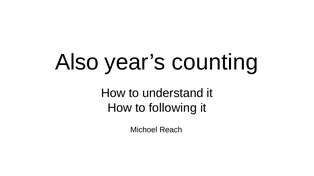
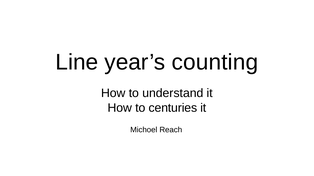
Also: Also -> Line (77, 62)
following: following -> centuries (173, 108)
